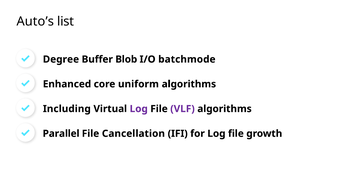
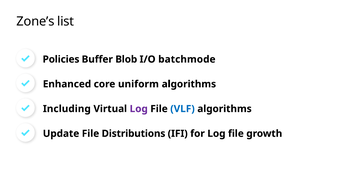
Auto’s: Auto’s -> Zone’s (35, 21)
Degree: Degree -> Policies (61, 59)
VLF colour: purple -> blue (183, 109)
Parallel: Parallel -> Update (61, 134)
Cancellation: Cancellation -> Distributions (133, 134)
